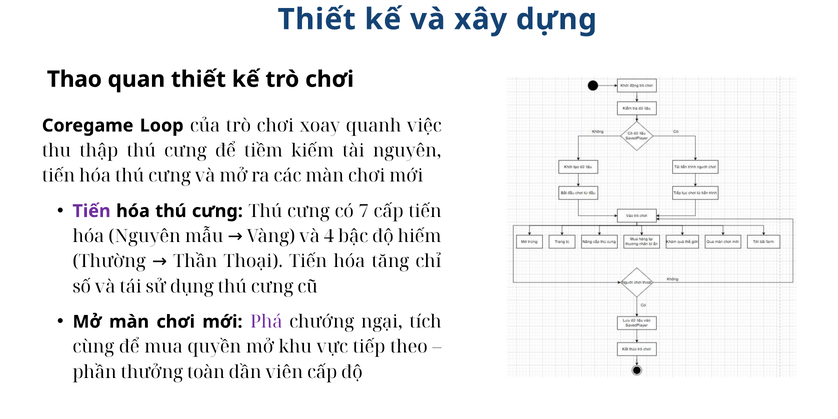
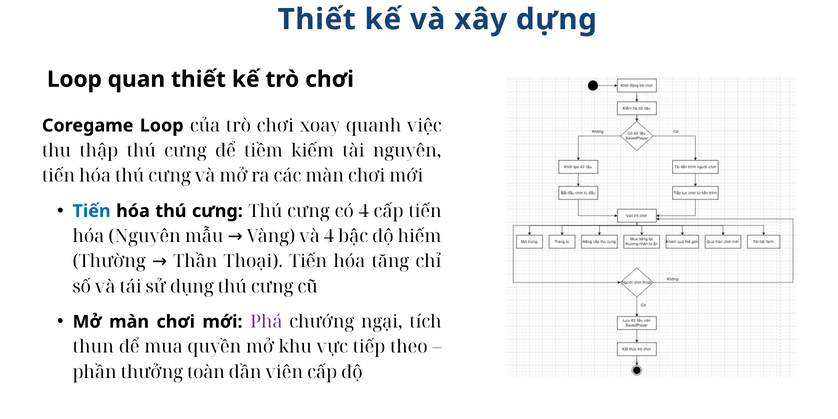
Thao: Thao -> Loop (74, 79)
Tiến colour: purple -> blue (92, 211)
có 7: 7 -> 4 (364, 211)
cùng: cùng -> thun (93, 347)
